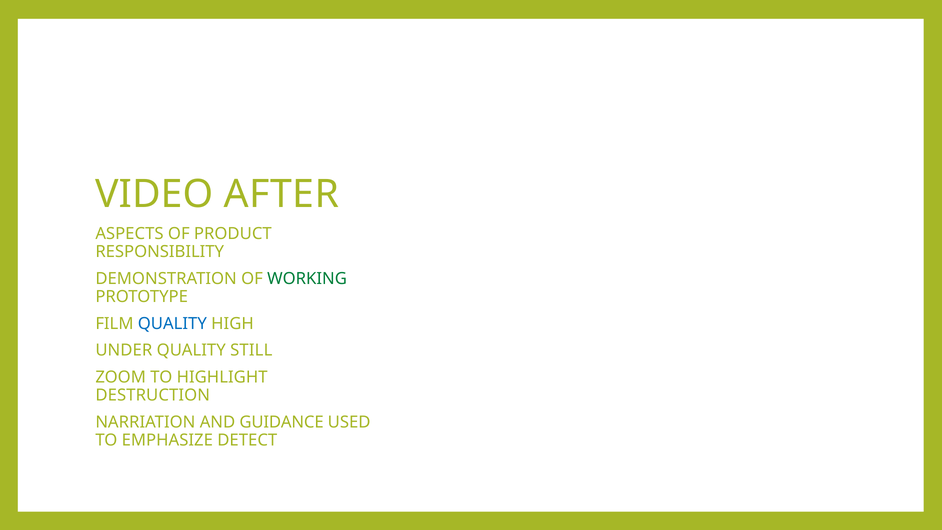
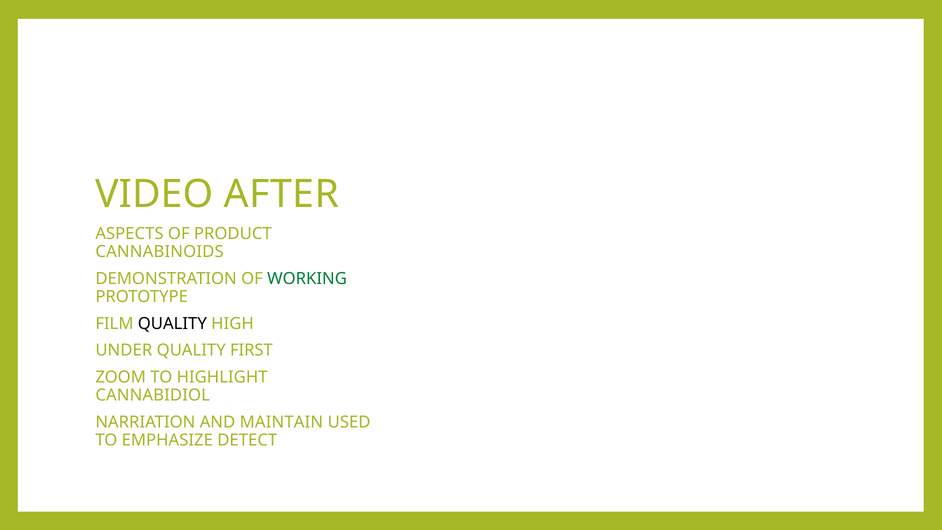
RESPONSIBILITY: RESPONSIBILITY -> CANNABINOIDS (160, 252)
QUALITY colour: blue -> black (172, 323)
STILL: STILL -> FIRST (251, 350)
DESTRUCTION: DESTRUCTION -> CANNABIDIOL (153, 395)
GUIDANCE: GUIDANCE -> MAINTAIN (281, 422)
